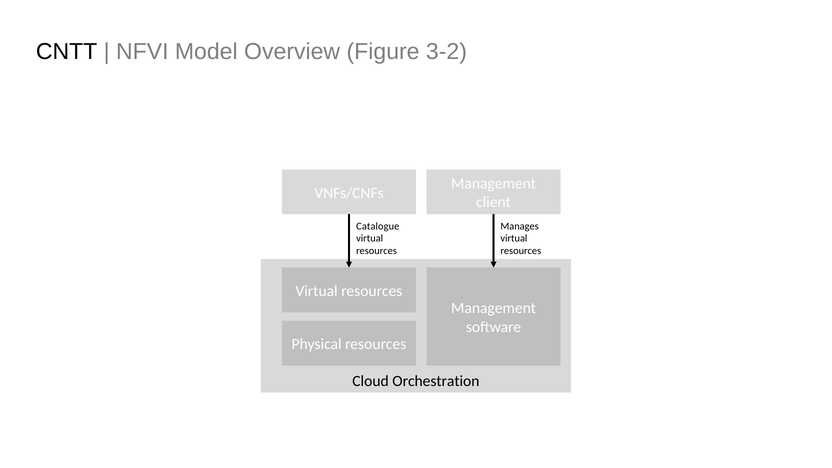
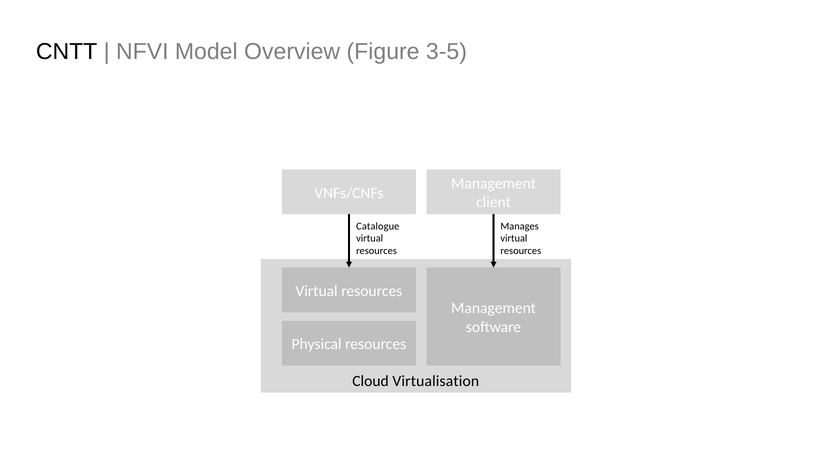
3-2: 3-2 -> 3-5 (446, 52)
Orchestration: Orchestration -> Virtualisation (436, 381)
